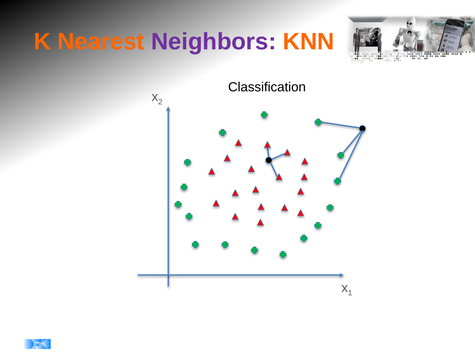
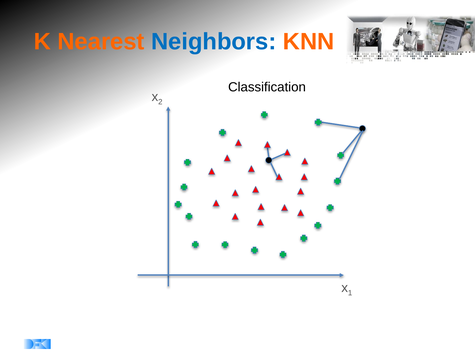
Neighbors colour: purple -> blue (214, 42)
